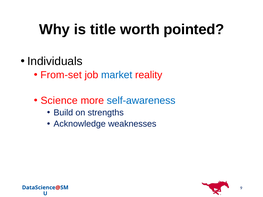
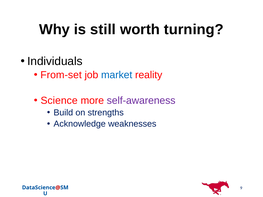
title: title -> still (103, 29)
pointed: pointed -> turning (194, 29)
self-awareness colour: blue -> purple (141, 101)
